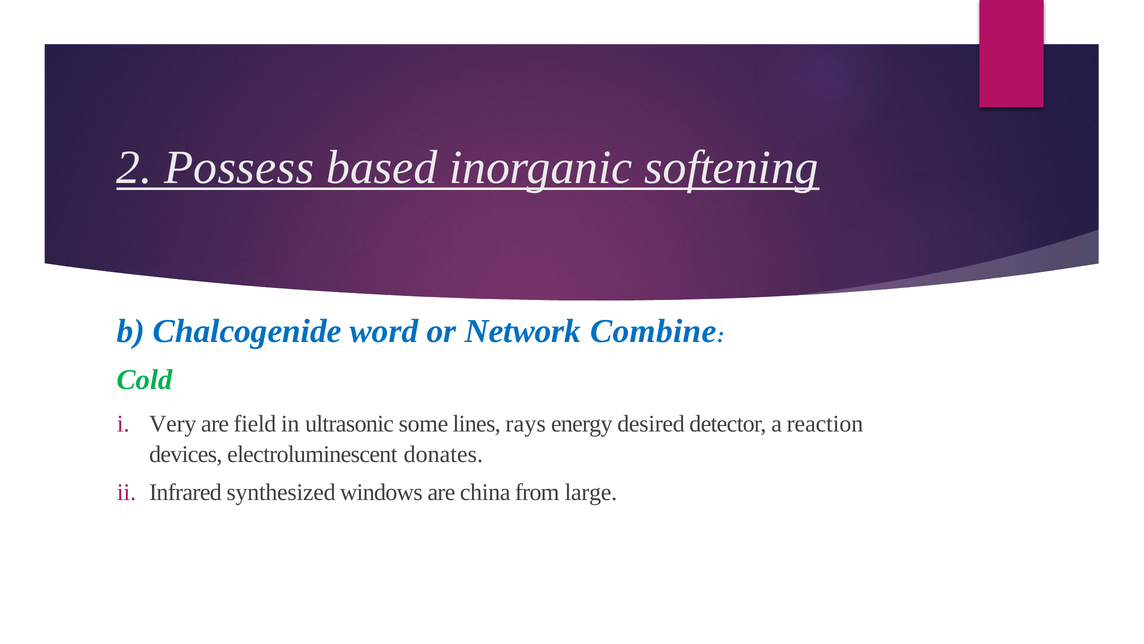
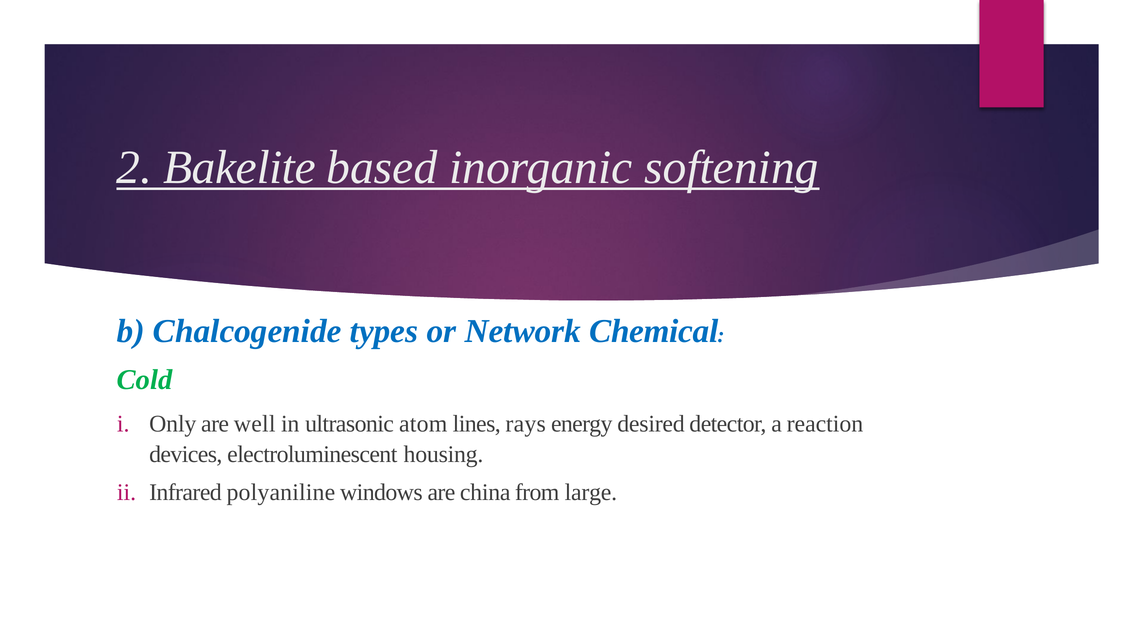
Possess: Possess -> Bakelite (240, 168)
word: word -> types (384, 331)
Combine: Combine -> Chemical (654, 331)
Very: Very -> Only (173, 424)
field: field -> well (255, 424)
some: some -> atom (423, 424)
donates: donates -> housing (443, 454)
synthesized: synthesized -> polyaniline (281, 492)
